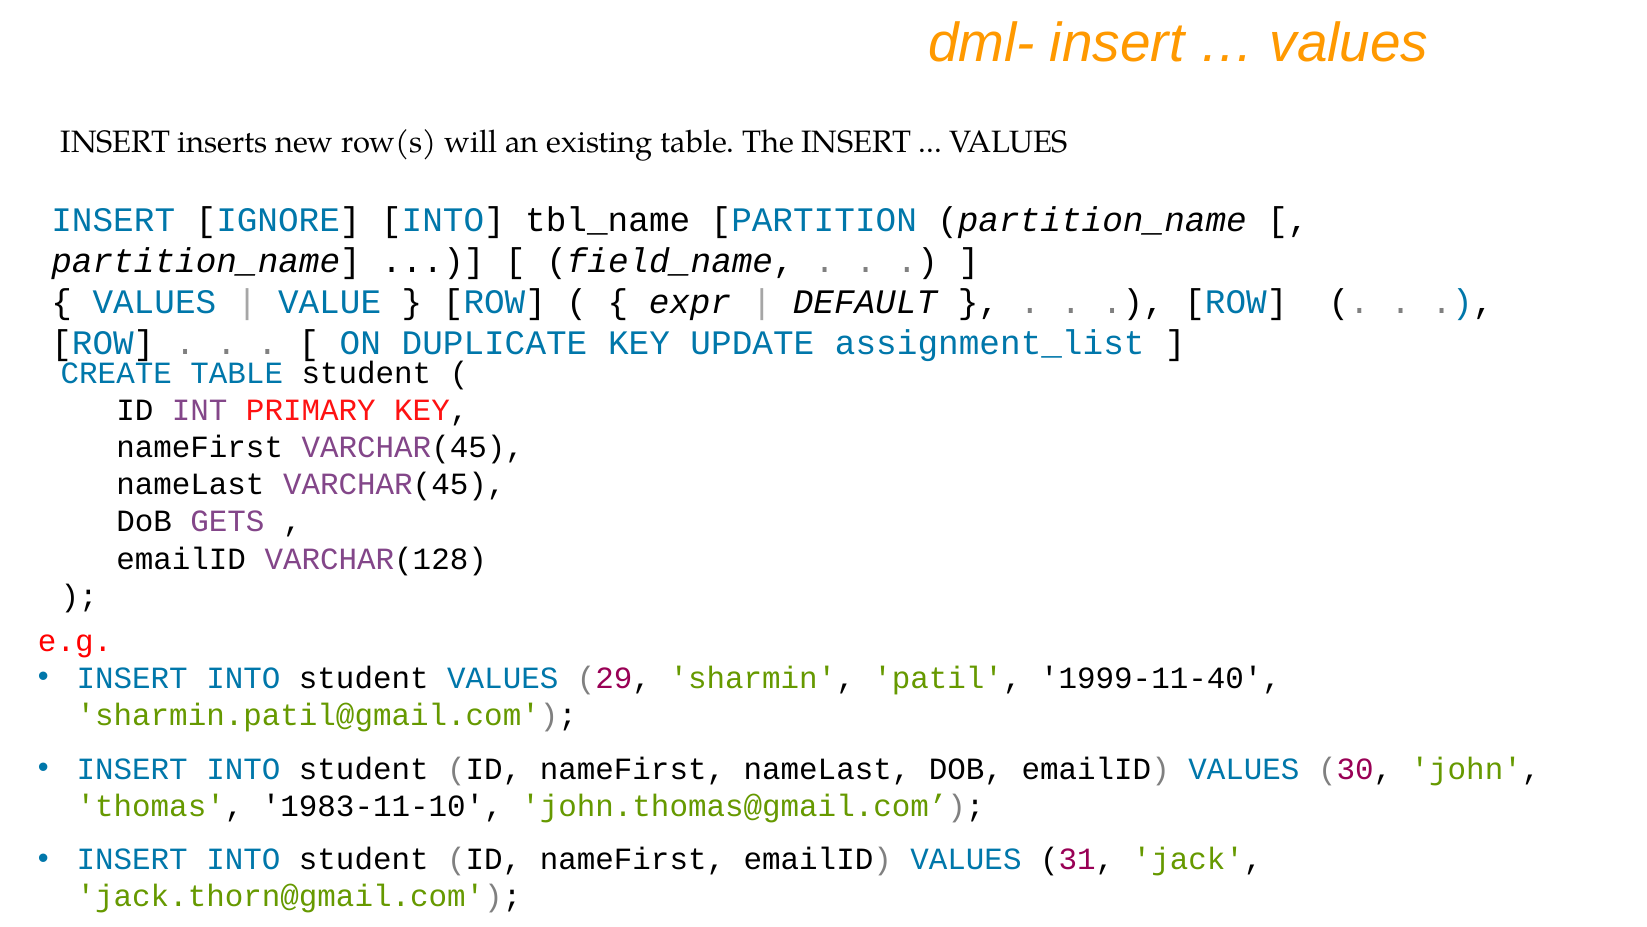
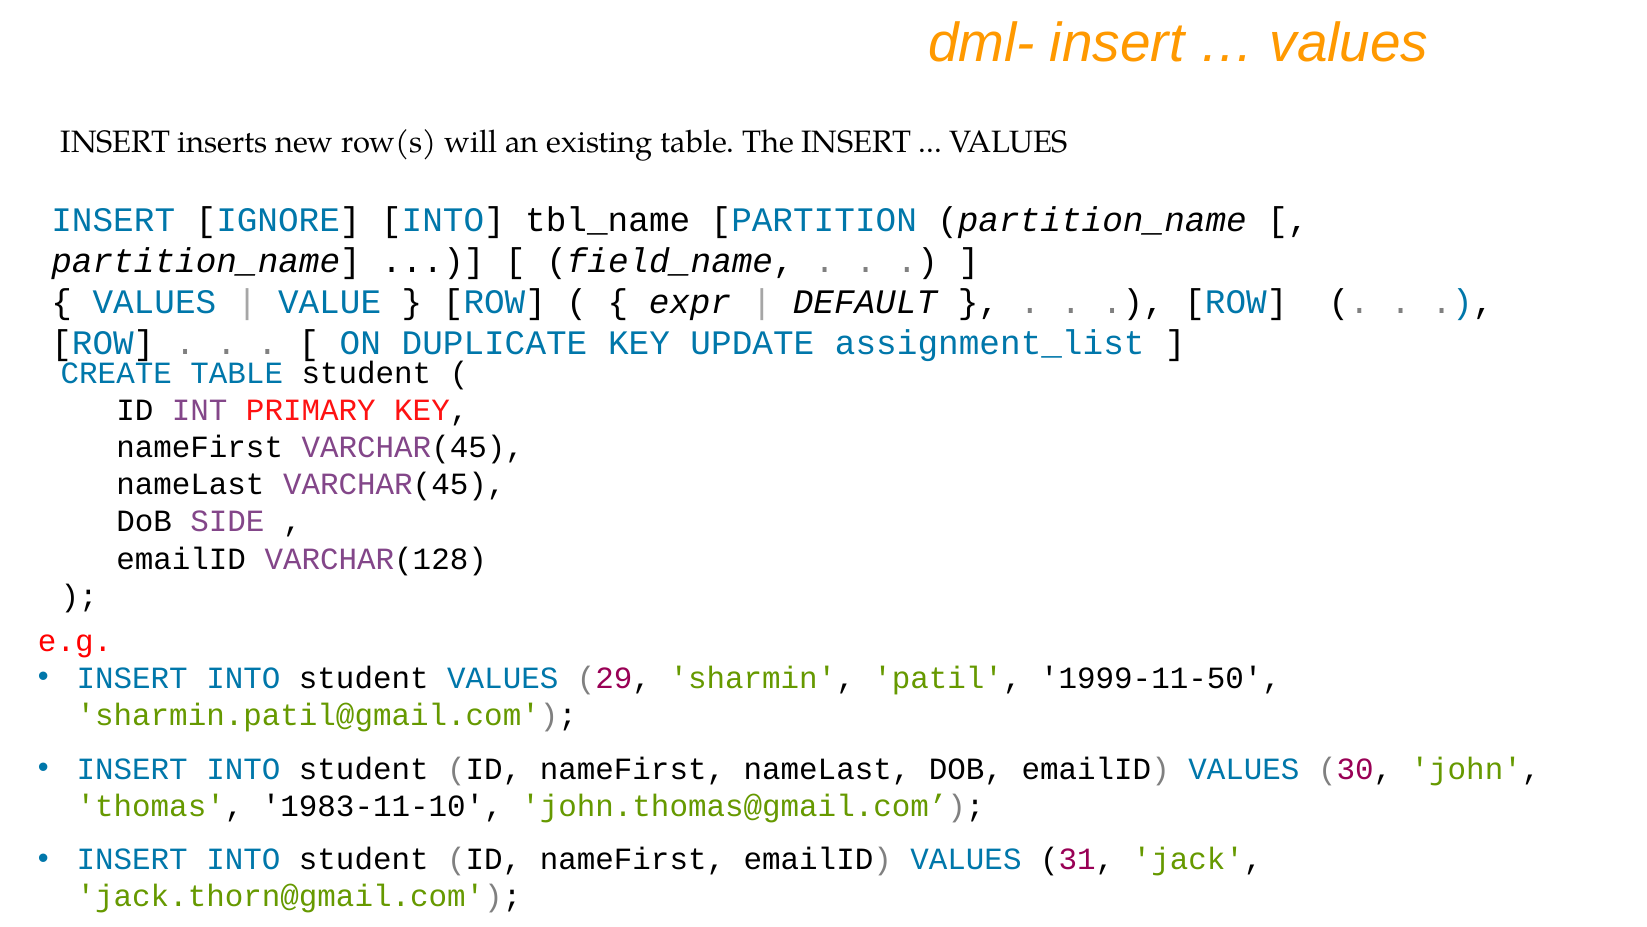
GETS: GETS -> SIDE (227, 521)
1999-11-40: 1999-11-40 -> 1999-11-50 (1161, 678)
